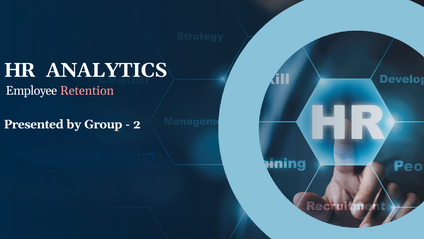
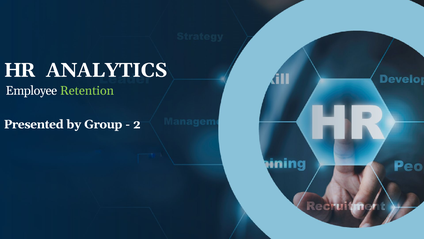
Retention colour: pink -> light green (87, 91)
